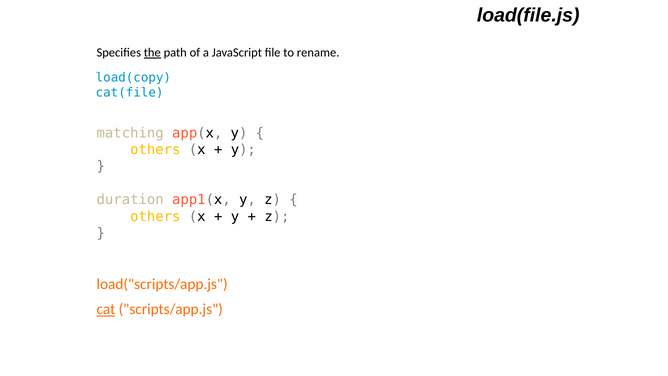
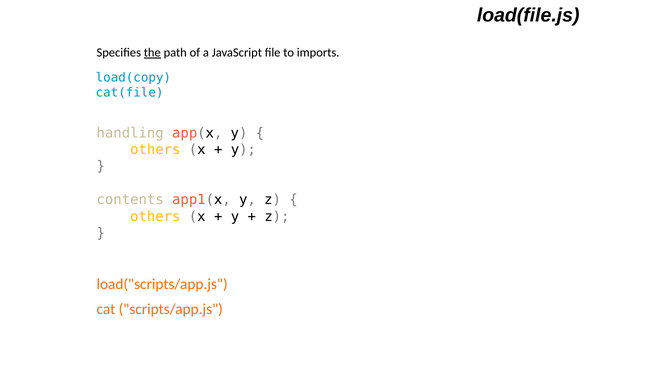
rename: rename -> imports (318, 53)
matching: matching -> handling (130, 133)
duration: duration -> contents (130, 200)
cat underline: present -> none (106, 309)
